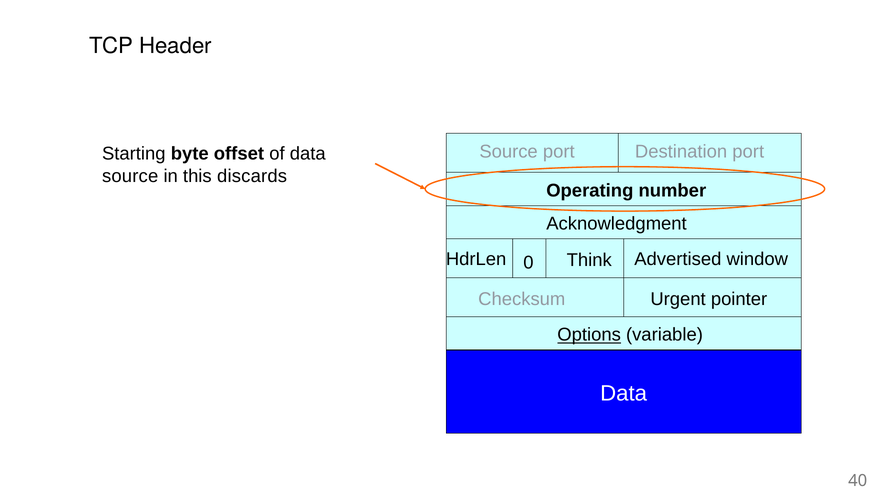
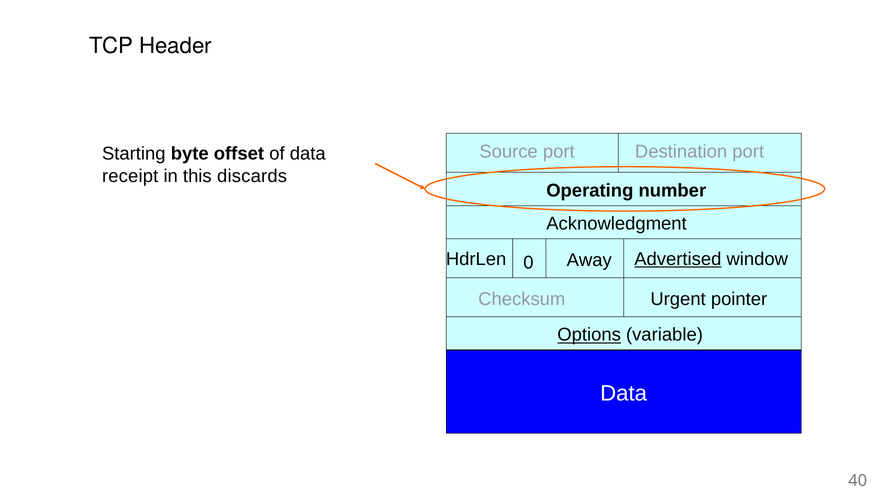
source: source -> receipt (130, 176)
Advertised underline: none -> present (678, 259)
Think: Think -> Away (589, 260)
